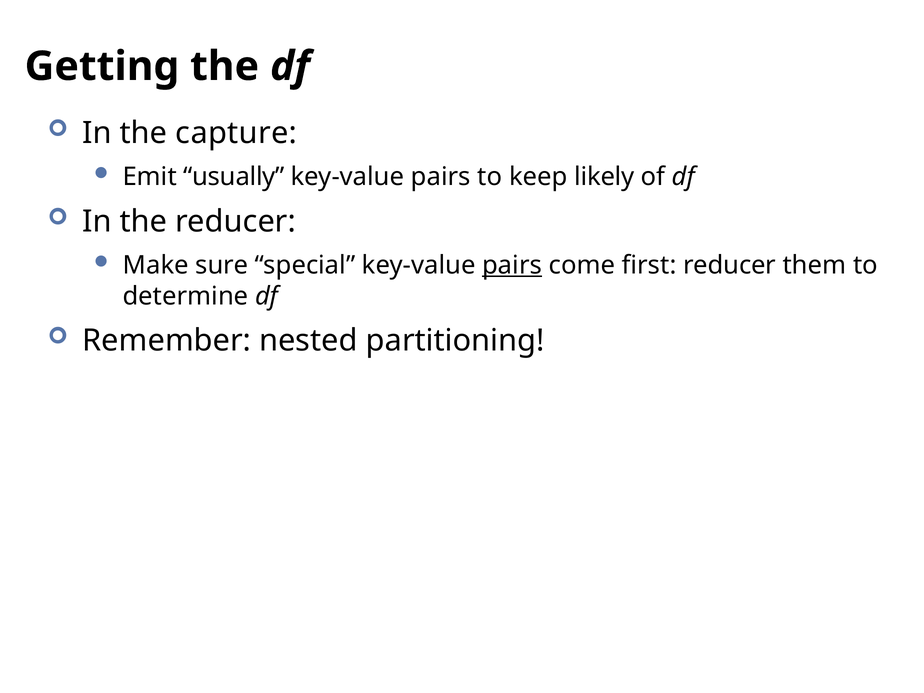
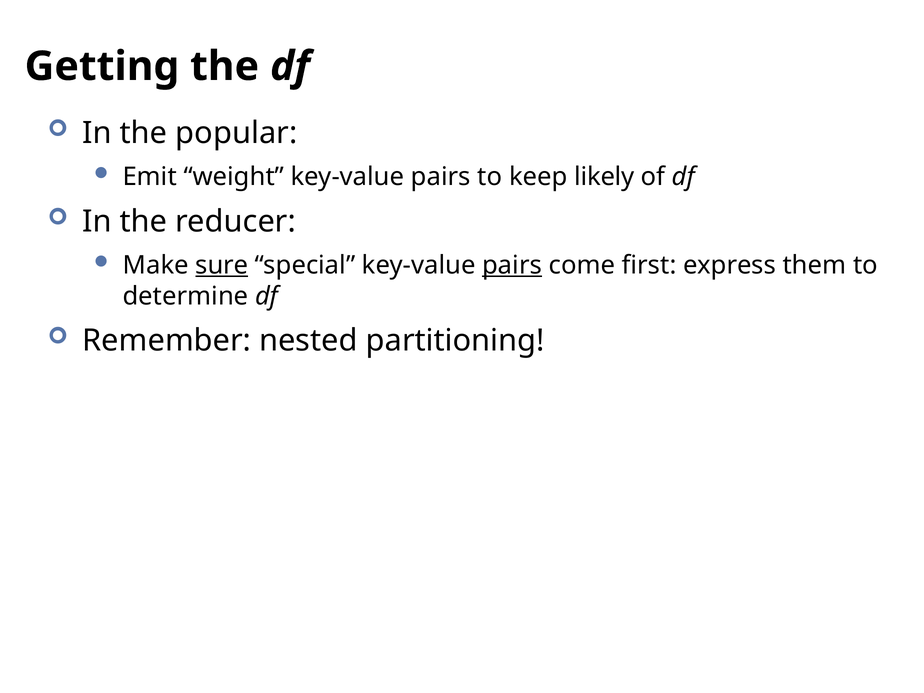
capture: capture -> popular (236, 133)
usually: usually -> weight (234, 177)
sure underline: none -> present (222, 265)
first reducer: reducer -> express (730, 265)
